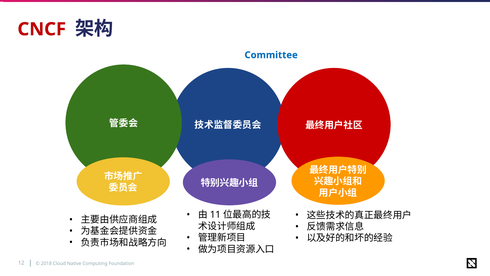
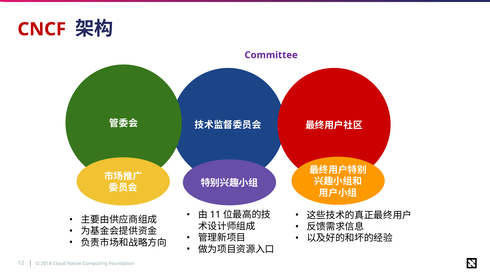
Committee colour: blue -> purple (271, 55)
